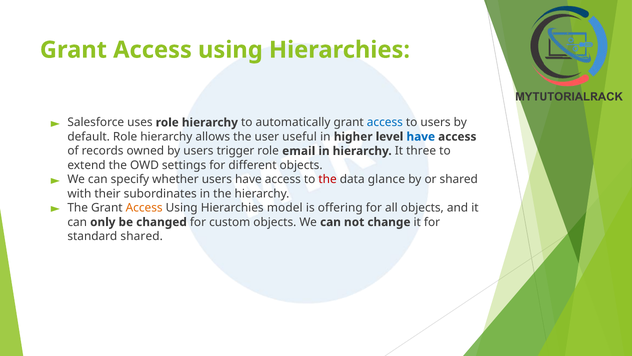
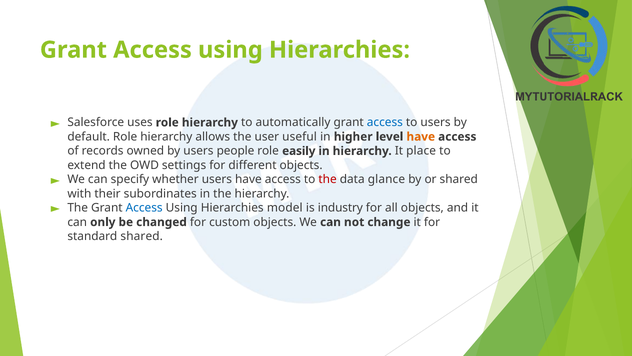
have colour: blue -> orange (421, 137)
trigger: trigger -> people (235, 151)
email: email -> easily (299, 151)
three: three -> place (421, 151)
Access colour: orange -> blue (144, 208)
offering: offering -> industry (340, 208)
